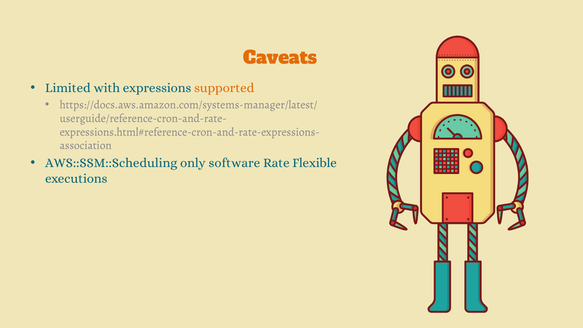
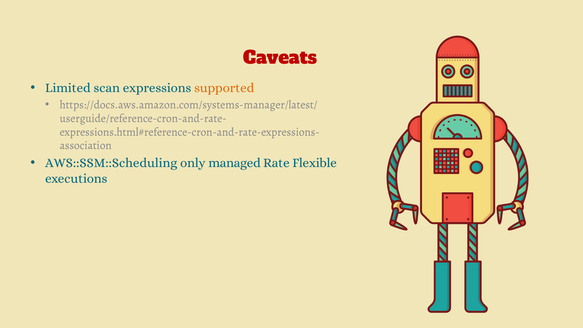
Caveats colour: orange -> red (280, 58)
with: with -> scan (107, 88)
software: software -> managed (235, 163)
